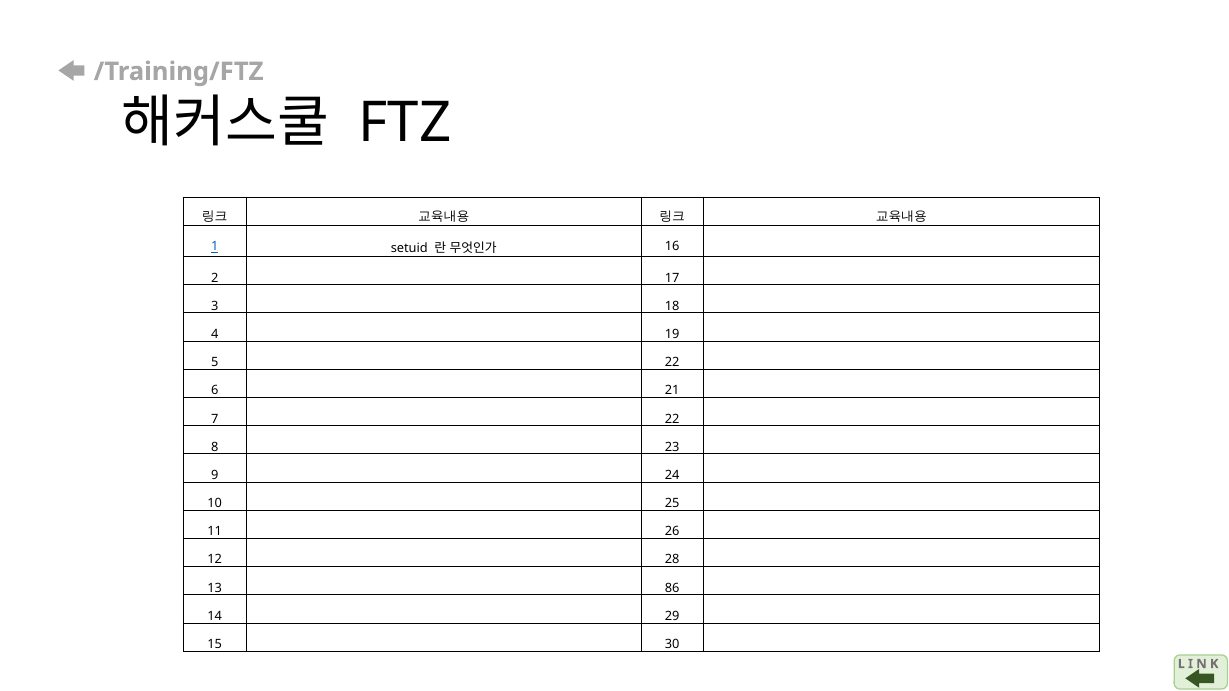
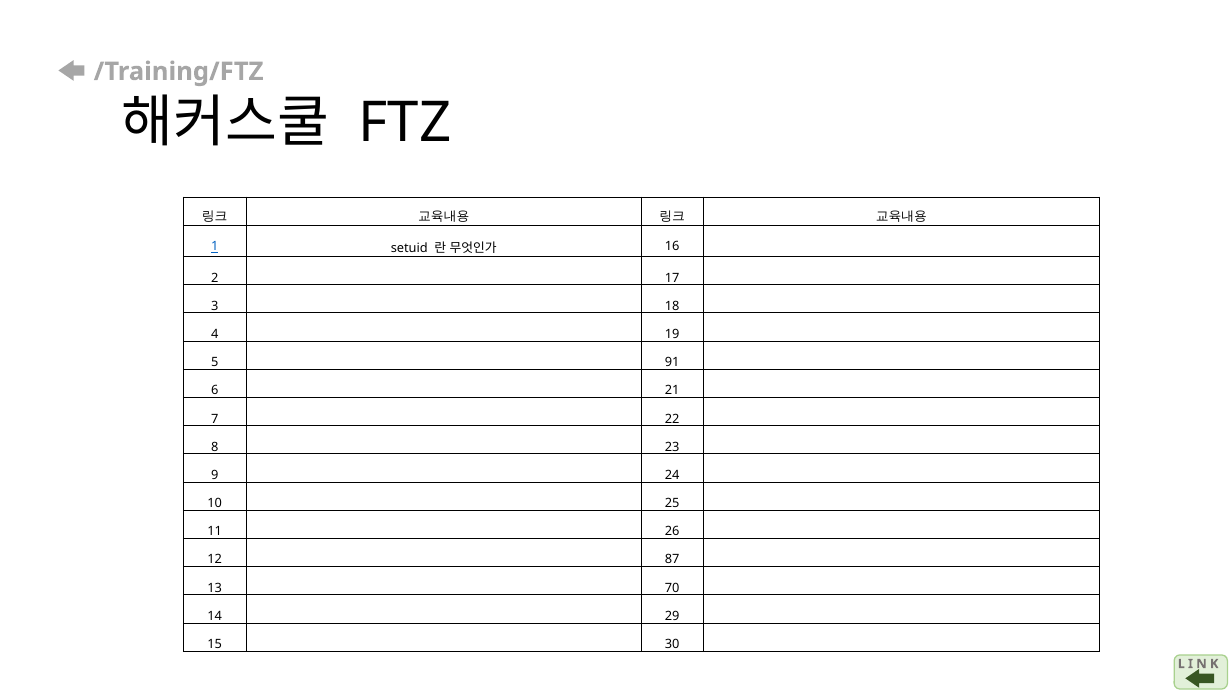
5 22: 22 -> 91 (672, 363)
28: 28 -> 87 (672, 560)
86: 86 -> 70 (672, 588)
